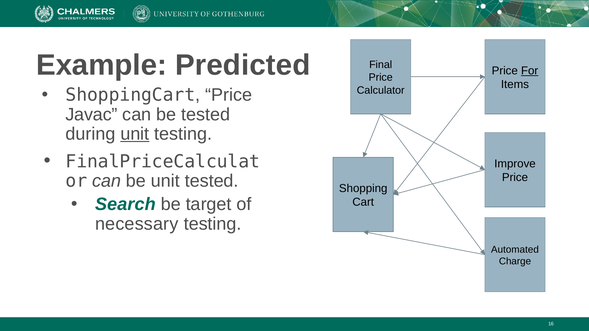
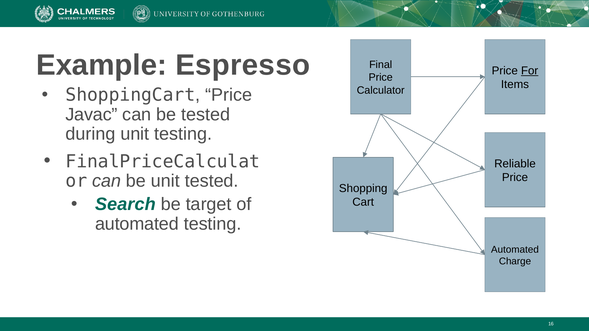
Predicted: Predicted -> Espresso (243, 65)
unit underline: present -> none (135, 134)
Improve: Improve -> Reliable (515, 164)
necessary: necessary -> automated (137, 224)
